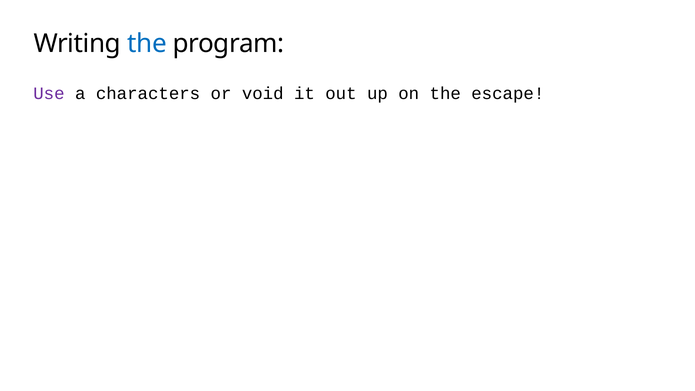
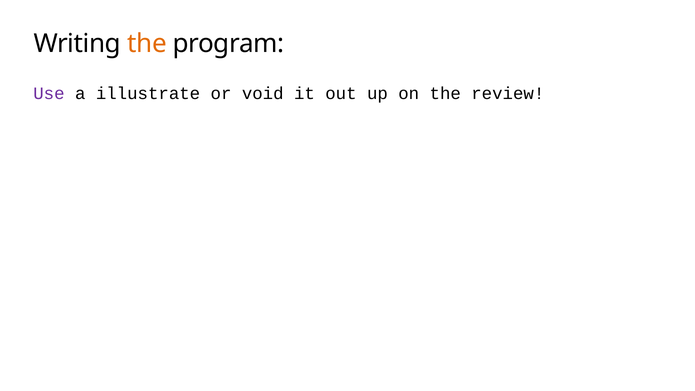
the colour: blue -> orange (147, 44)
characters: characters -> illustrate (148, 93)
escape: escape -> review (508, 93)
